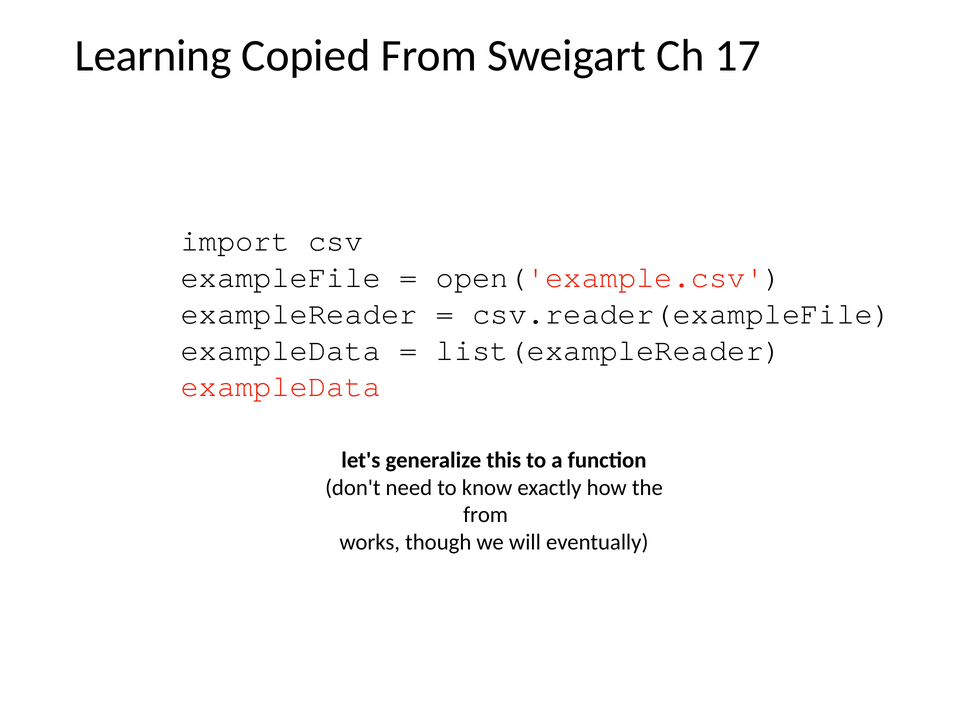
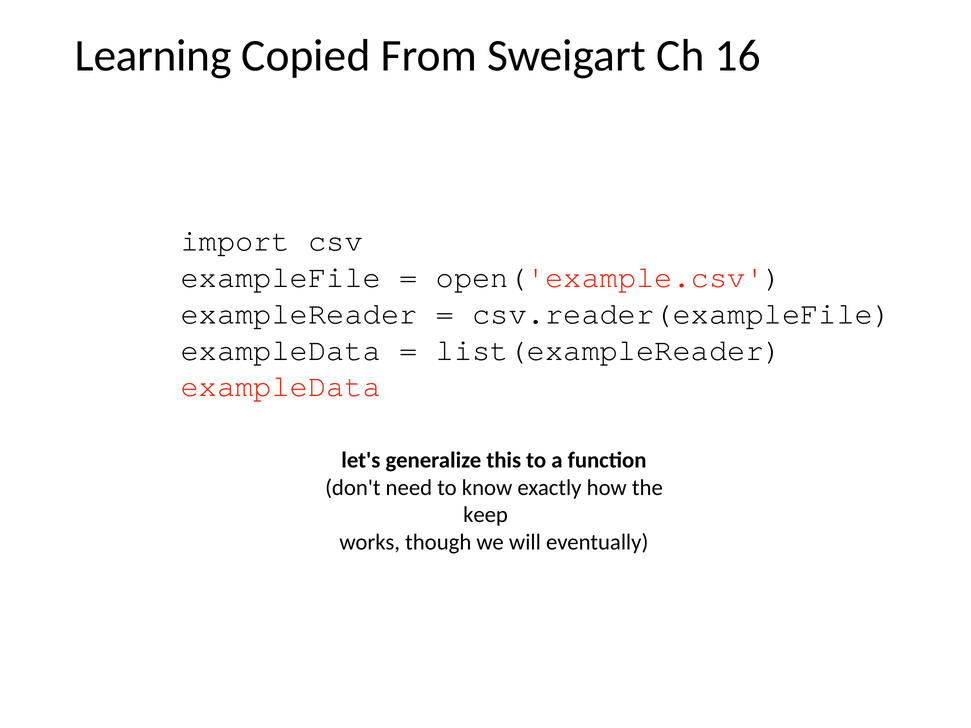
17: 17 -> 16 (738, 56)
from: from -> keep (486, 515)
